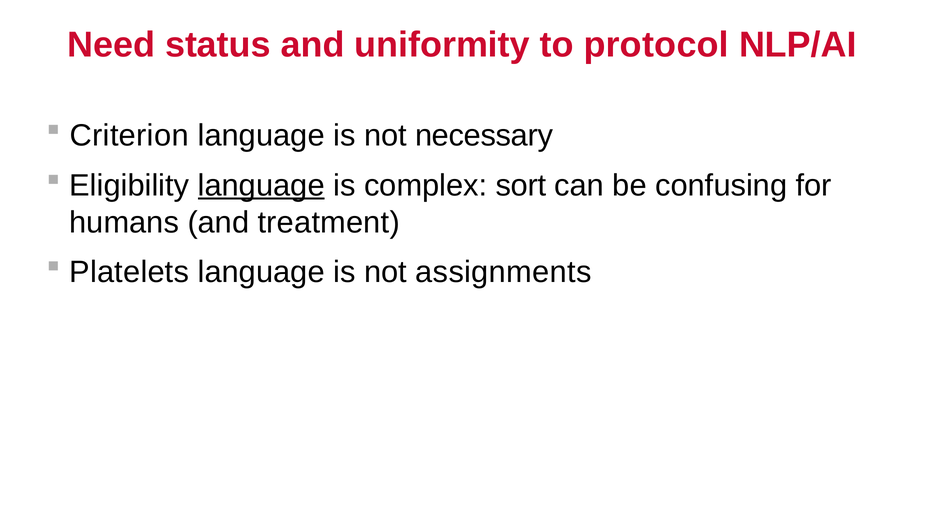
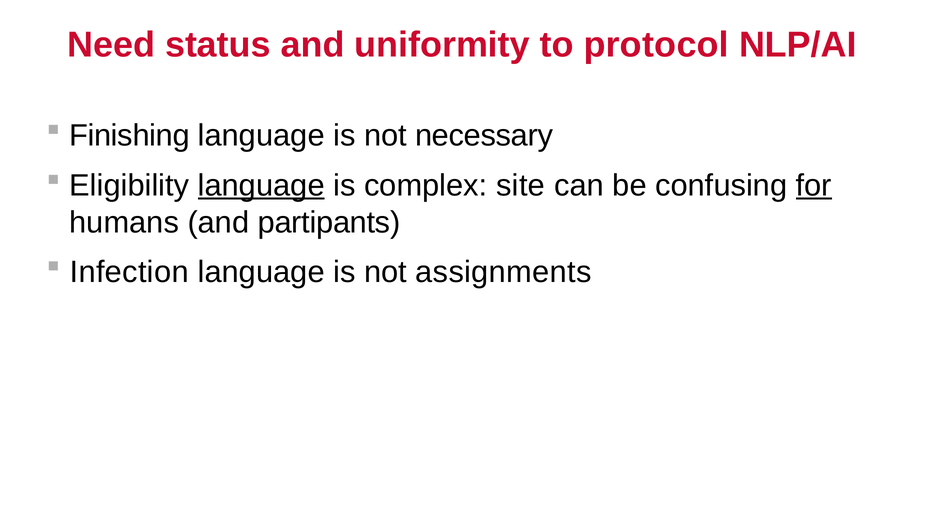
Criterion: Criterion -> Finishing (129, 136)
sort: sort -> site (521, 186)
for underline: none -> present (814, 186)
treatment: treatment -> partipants (329, 223)
Platelets: Platelets -> Infection (129, 272)
